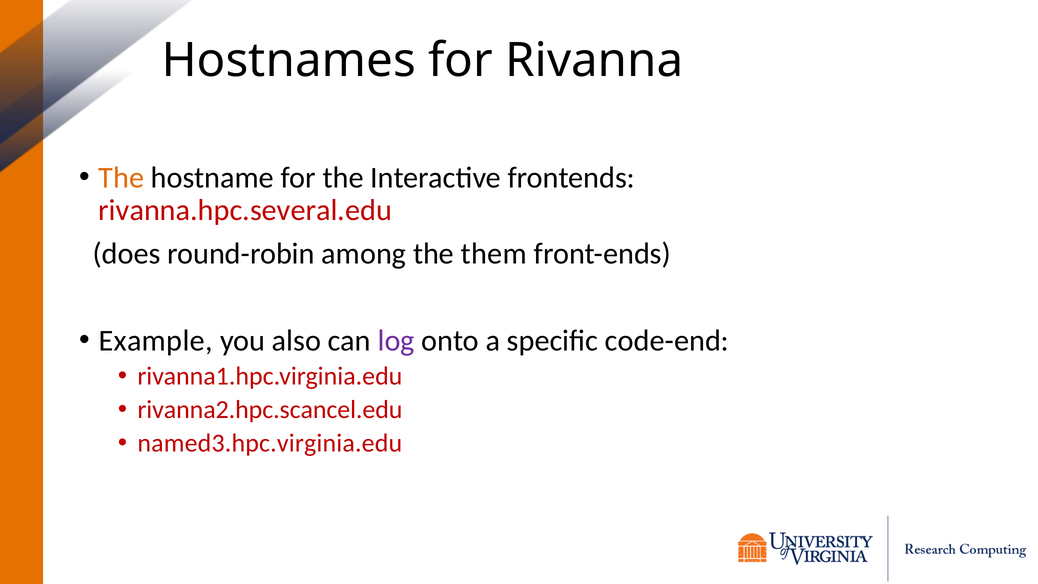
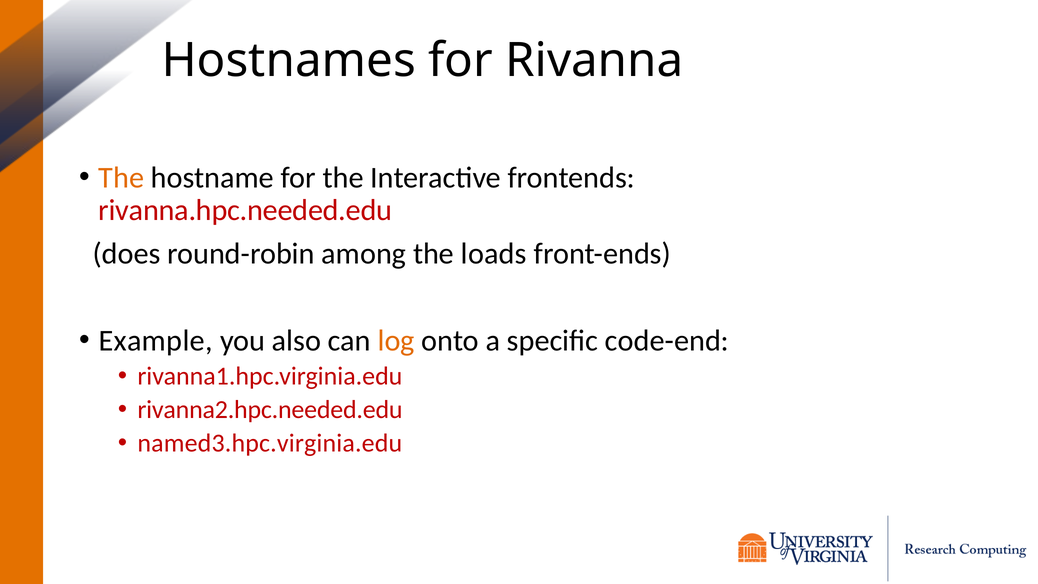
rivanna.hpc.several.edu: rivanna.hpc.several.edu -> rivanna.hpc.needed.edu (245, 210)
them: them -> loads (494, 254)
log colour: purple -> orange (396, 341)
rivanna2.hpc.scancel.edu: rivanna2.hpc.scancel.edu -> rivanna2.hpc.needed.edu (270, 410)
